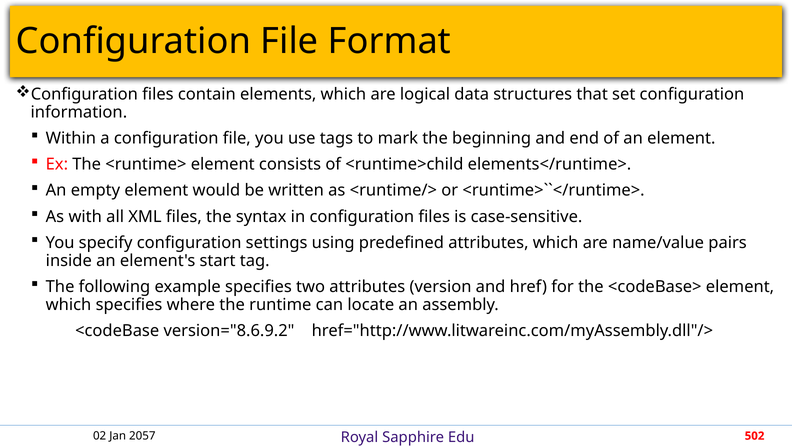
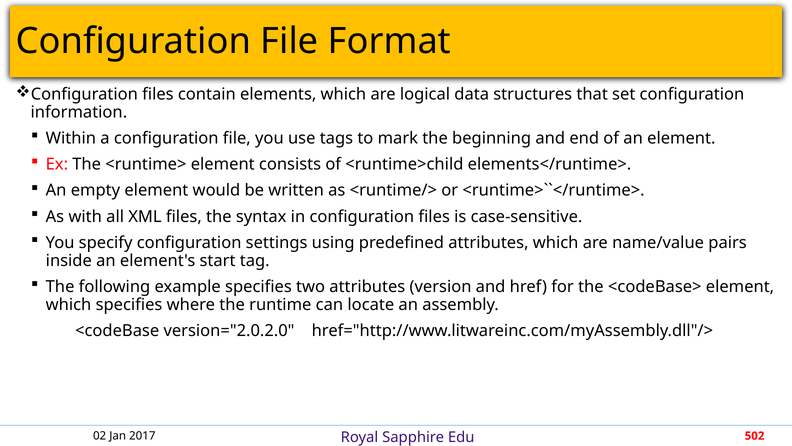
version="8.6.9.2: version="8.6.9.2 -> version="2.0.2.0 (229, 330)
2057: 2057 -> 2017 (142, 435)
